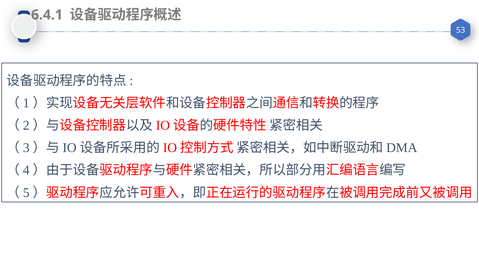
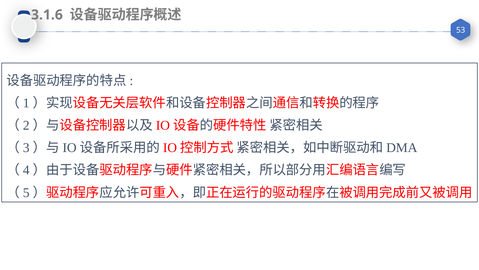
6.4.1: 6.4.1 -> 3.1.6 (47, 15)
